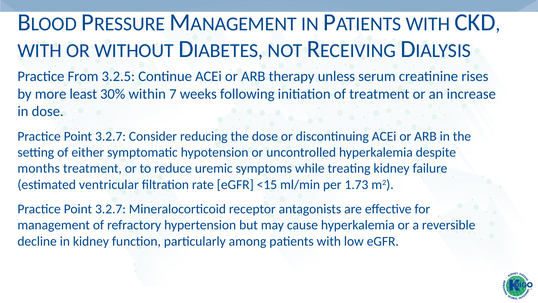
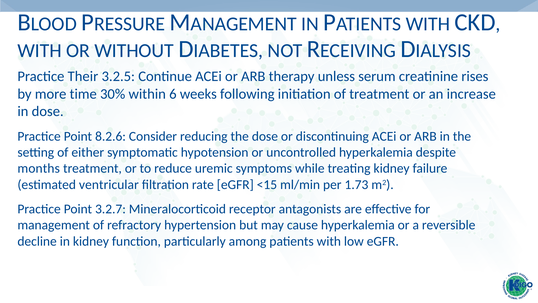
From: From -> Their (83, 76)
least: least -> time (83, 94)
7: 7 -> 6 (173, 94)
3.2.7: 3.2.7 -> 8.2.6 (111, 136)
